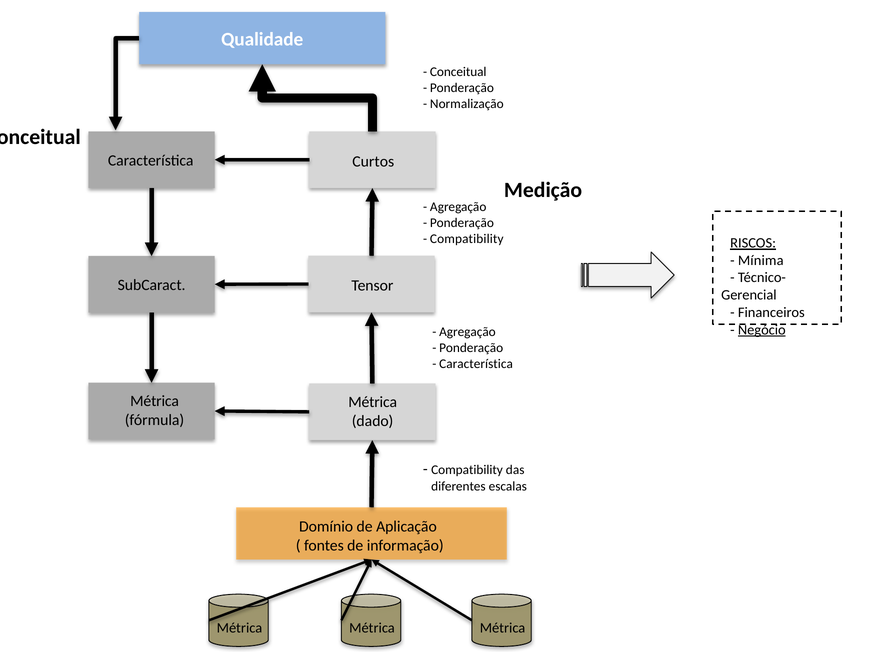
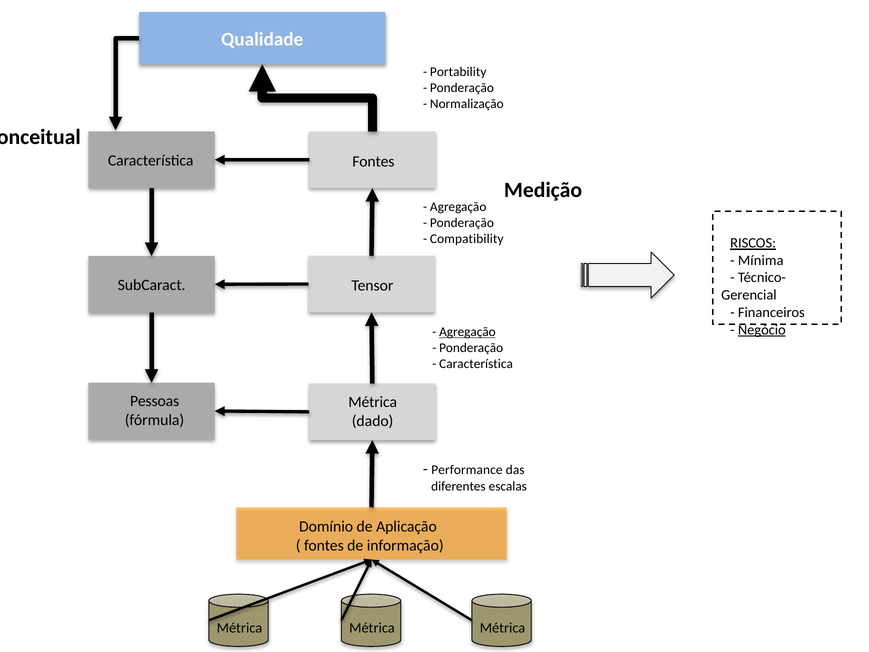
Conceitual: Conceitual -> Portability (458, 72)
Característica Curtos: Curtos -> Fontes (373, 161)
Agregação underline: none -> present (467, 332)
Métrica: Métrica -> Pessoas (155, 401)
Compatibility: Compatibility -> Performance (467, 470)
